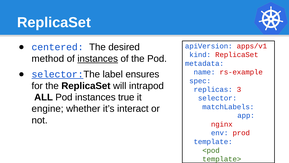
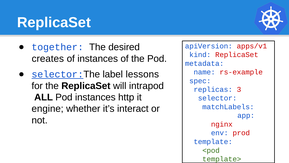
centered: centered -> together (58, 47)
method: method -> creates (48, 59)
instances underline: present -> none (98, 59)
ensures: ensures -> lessons (142, 74)
true: true -> http (126, 97)
